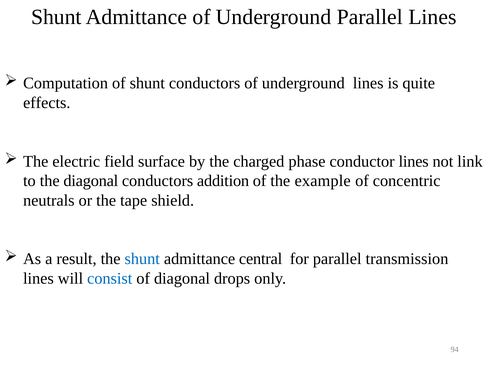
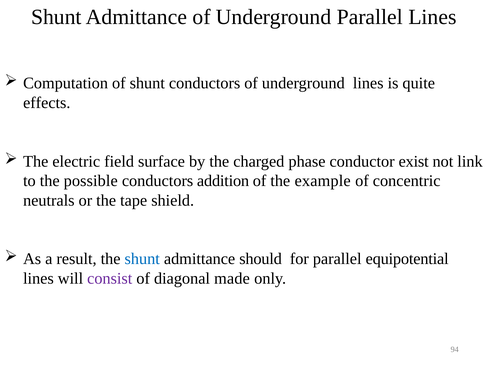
conductor lines: lines -> exist (414, 161)
the diagonal: diagonal -> possible (91, 181)
central: central -> should (261, 259)
transmission: transmission -> equipotential (407, 259)
consist colour: blue -> purple (110, 278)
drops: drops -> made (232, 278)
